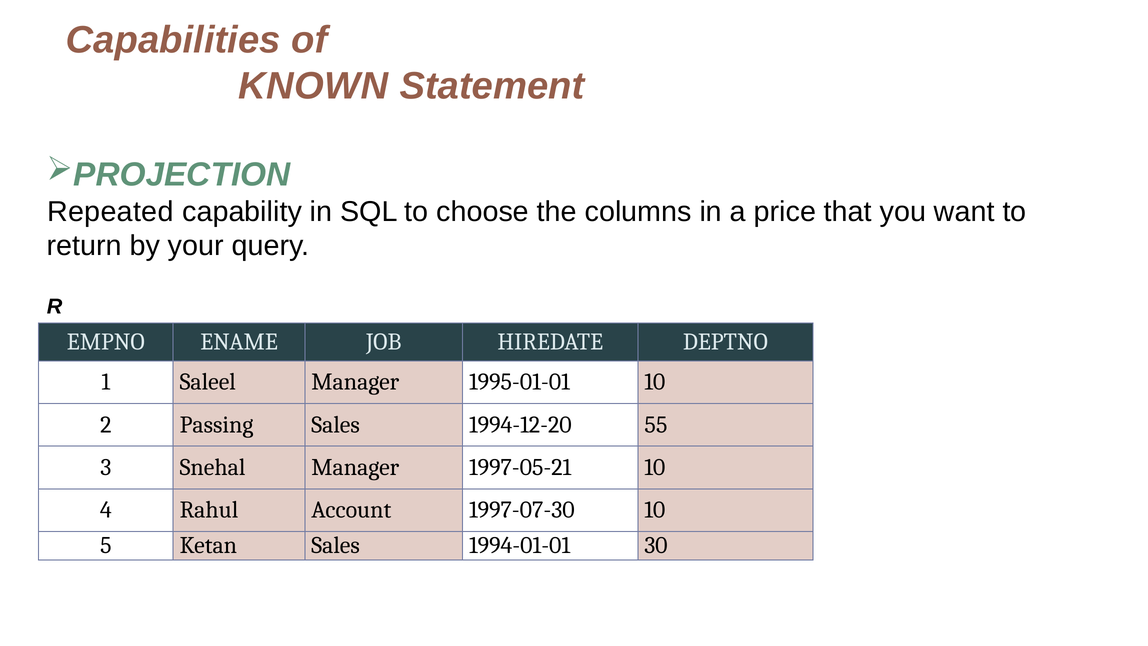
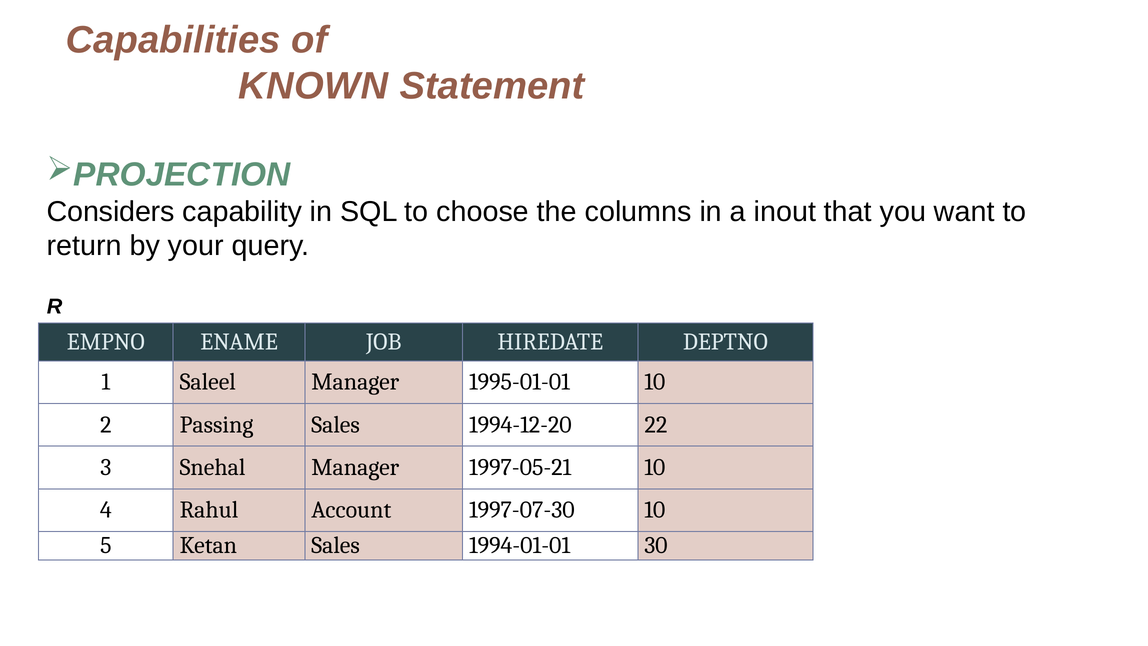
Repeated: Repeated -> Considers (111, 211)
price: price -> inout (785, 211)
55: 55 -> 22 (656, 425)
